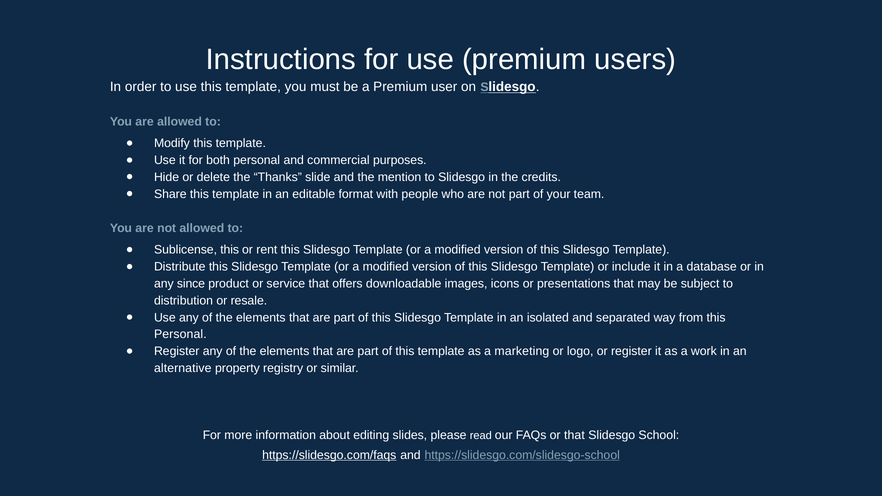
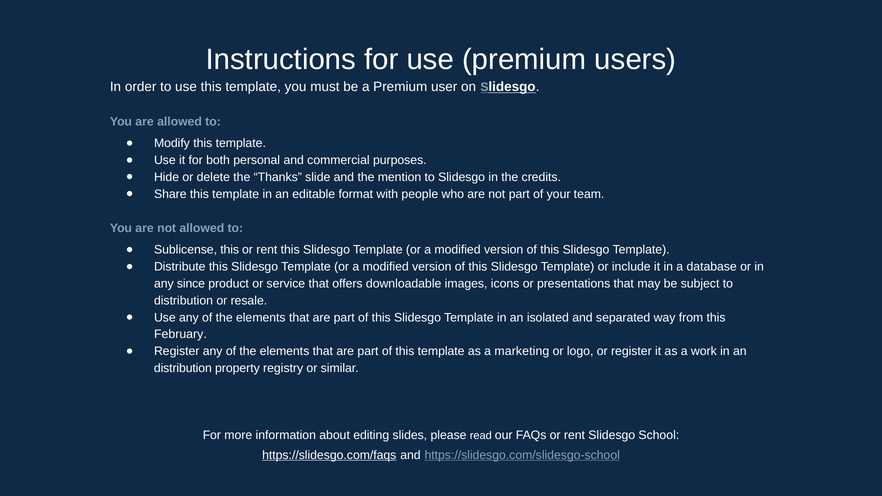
Personal: Personal -> February (180, 334)
alternative: alternative -> distribution (183, 368)
FAQs or that: that -> rent (574, 435)
